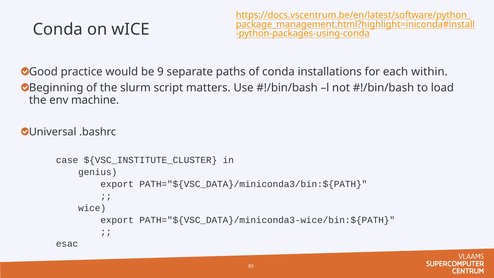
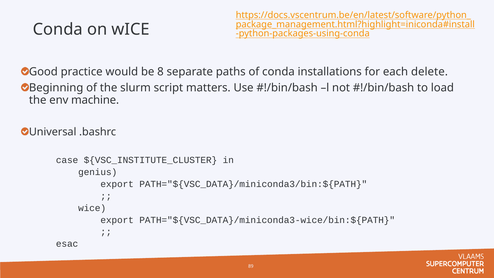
9: 9 -> 8 (160, 72)
within: within -> delete (429, 72)
